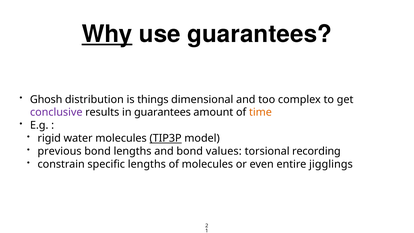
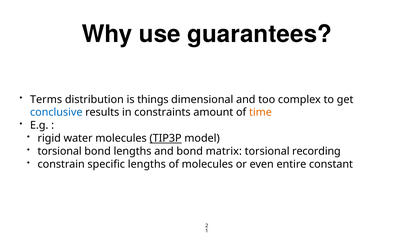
Why underline: present -> none (107, 34)
Ghosh: Ghosh -> Terms (46, 99)
conclusive colour: purple -> blue (56, 112)
in guarantees: guarantees -> constraints (162, 112)
previous: previous -> torsional (60, 151)
values: values -> matrix (224, 151)
jigglings: jigglings -> constant (331, 164)
